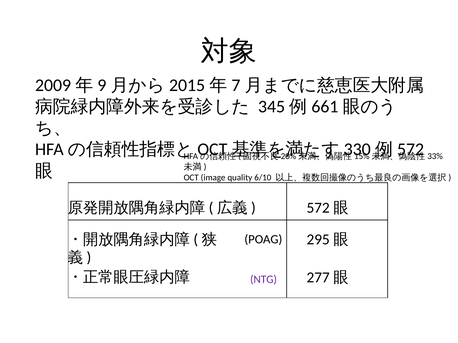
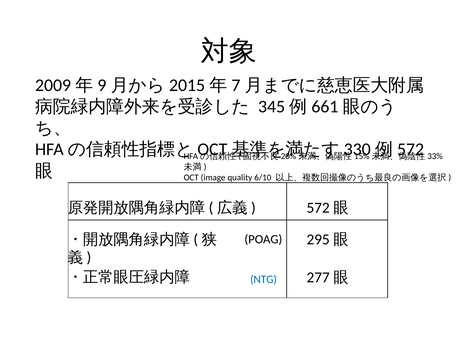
NTG colour: purple -> blue (264, 280)
